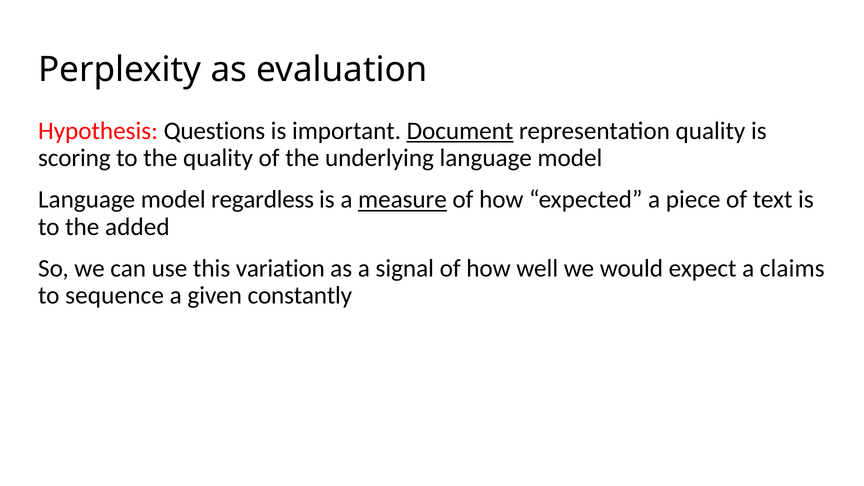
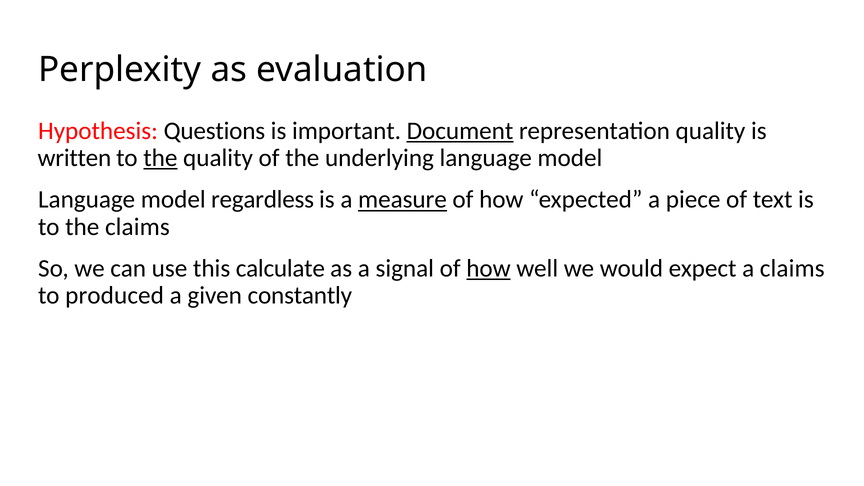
scoring: scoring -> written (74, 158)
the underline: none -> present (160, 158)
the added: added -> claims (137, 227)
variation: variation -> calculate (280, 268)
how underline: none -> present (489, 268)
sequence: sequence -> produced (115, 296)
